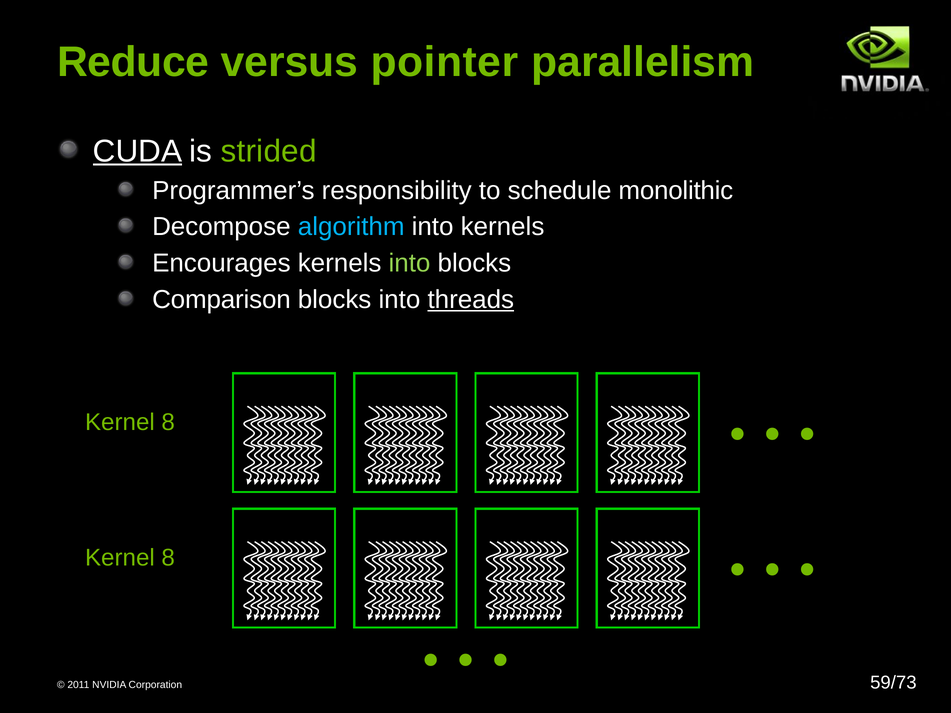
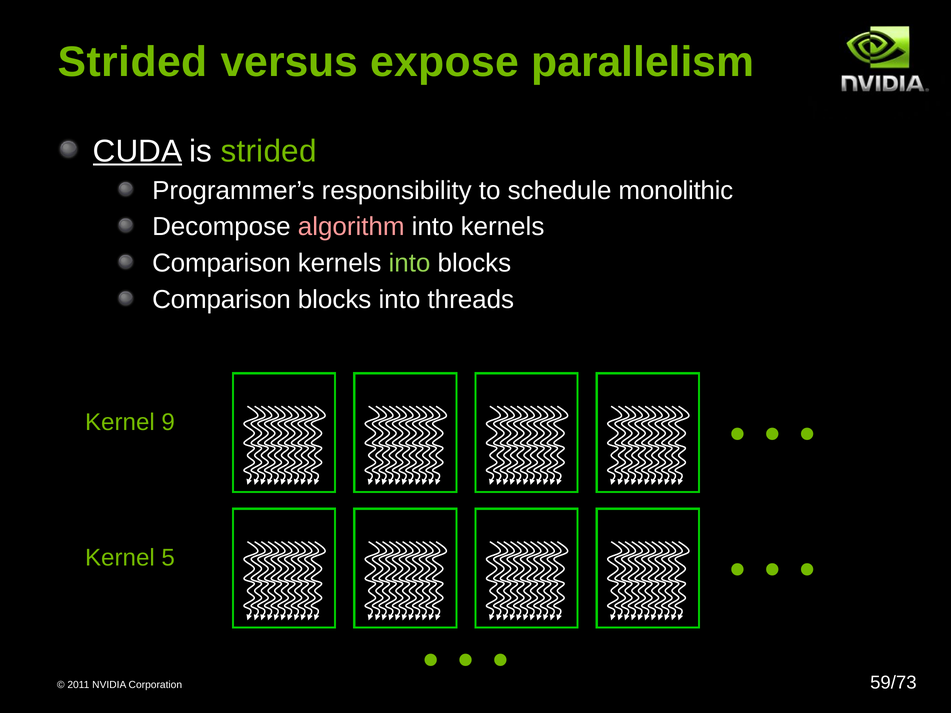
Reduce: Reduce -> Strided (133, 62)
pointer: pointer -> expose (445, 62)
algorithm colour: light blue -> pink (351, 227)
Encourages: Encourages -> Comparison (221, 263)
threads underline: present -> none (471, 300)
8: 8 -> 9 (168, 422)
8: 8 -> 5 (168, 558)
